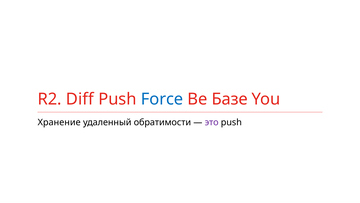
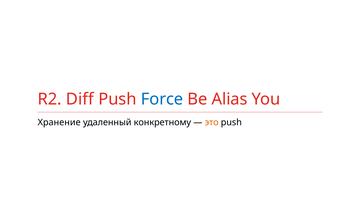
Базе: Базе -> Alias (230, 99)
обратимости: обратимости -> конкретному (162, 122)
это colour: purple -> orange (212, 122)
